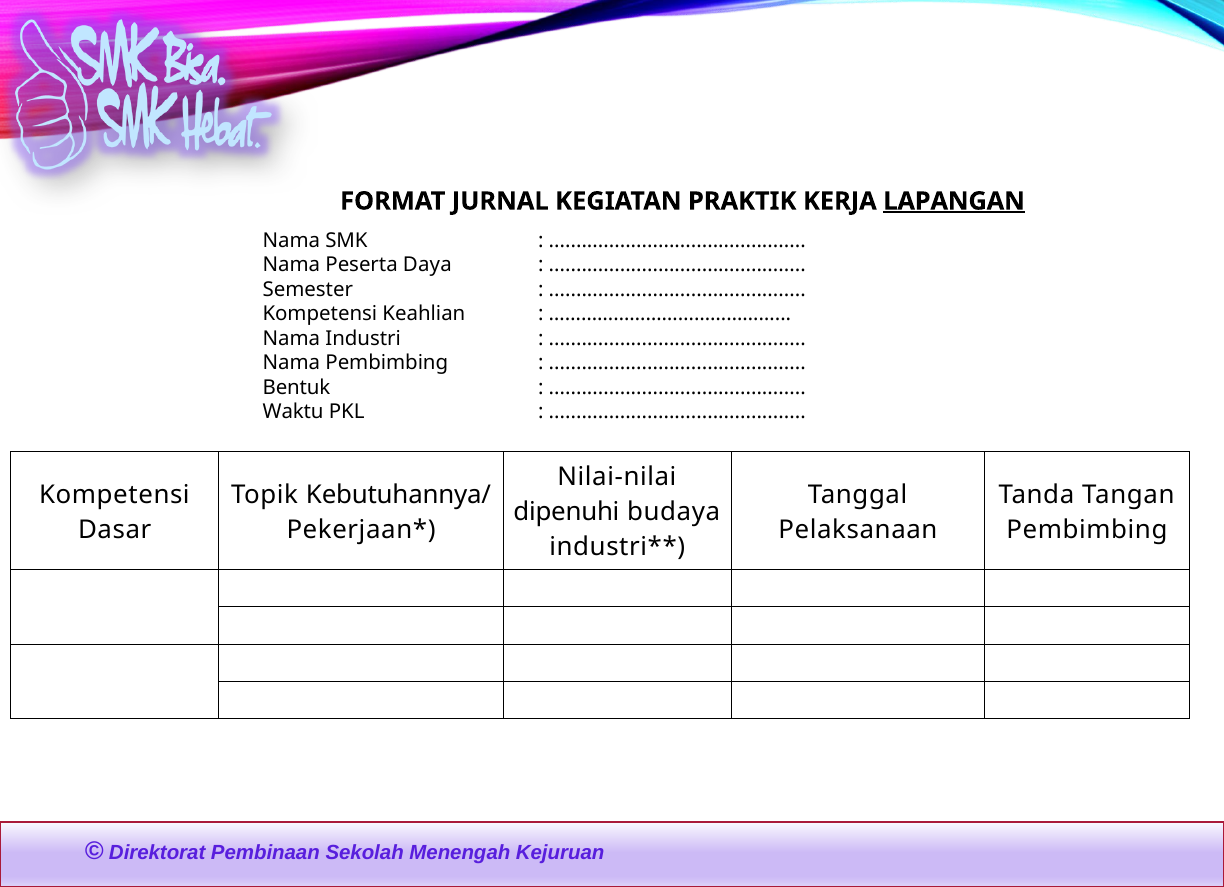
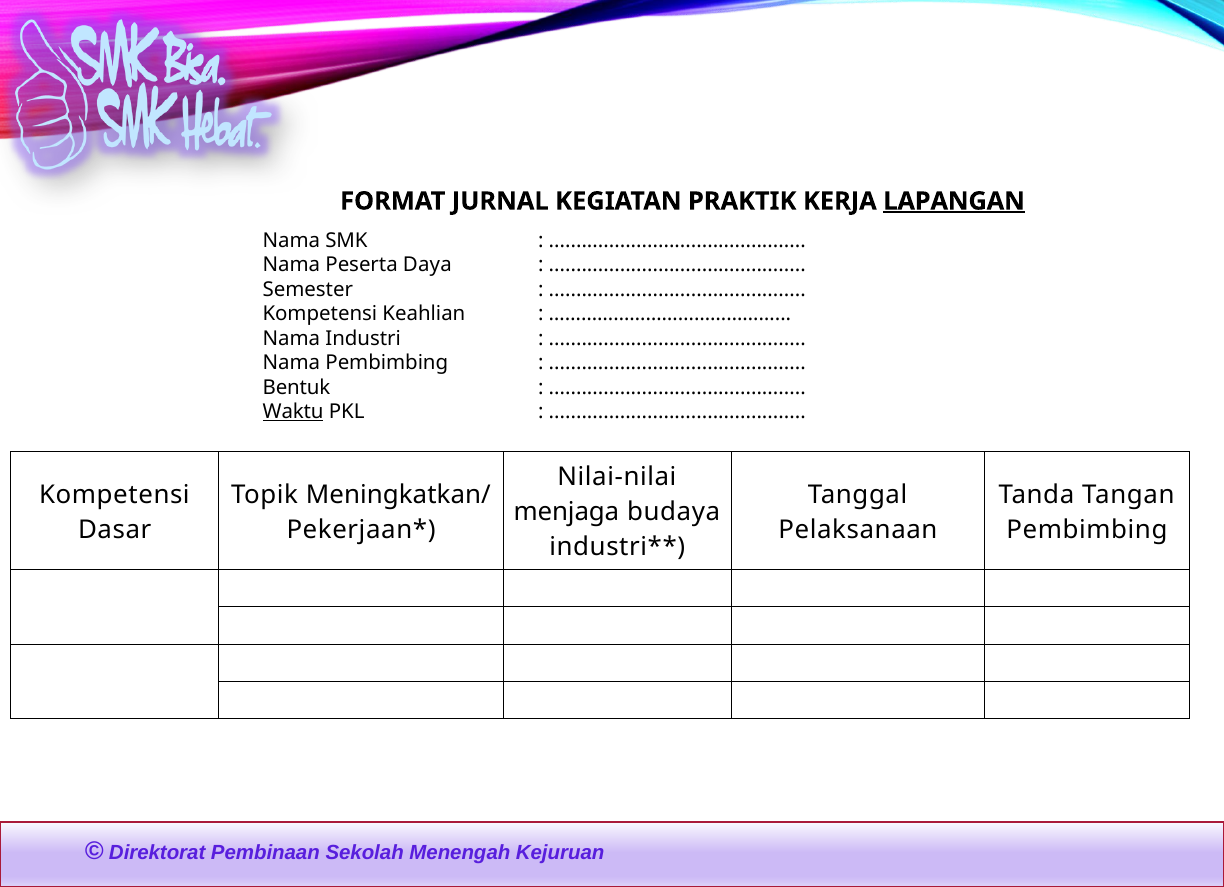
Waktu underline: none -> present (293, 412)
Kebutuhannya/: Kebutuhannya/ -> Meningkatkan/ (398, 495)
dipenuhi: dipenuhi -> menjaga (566, 512)
